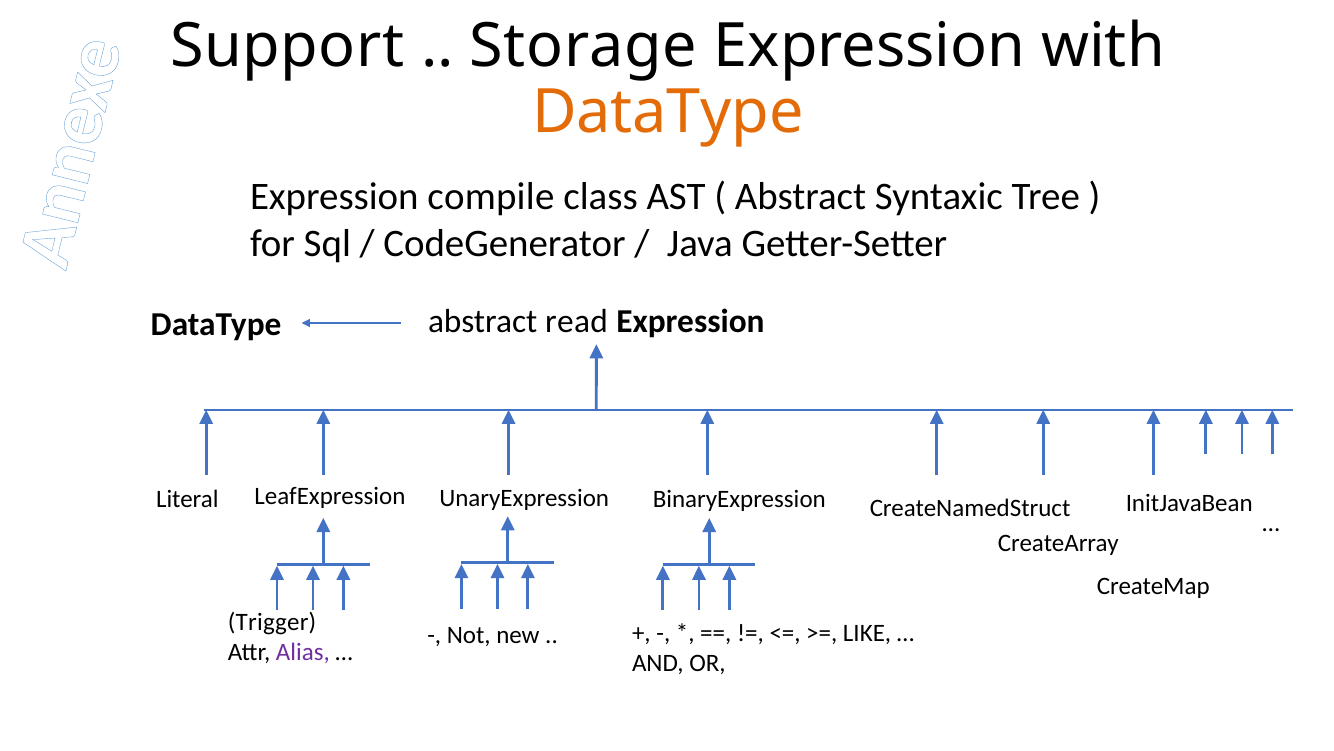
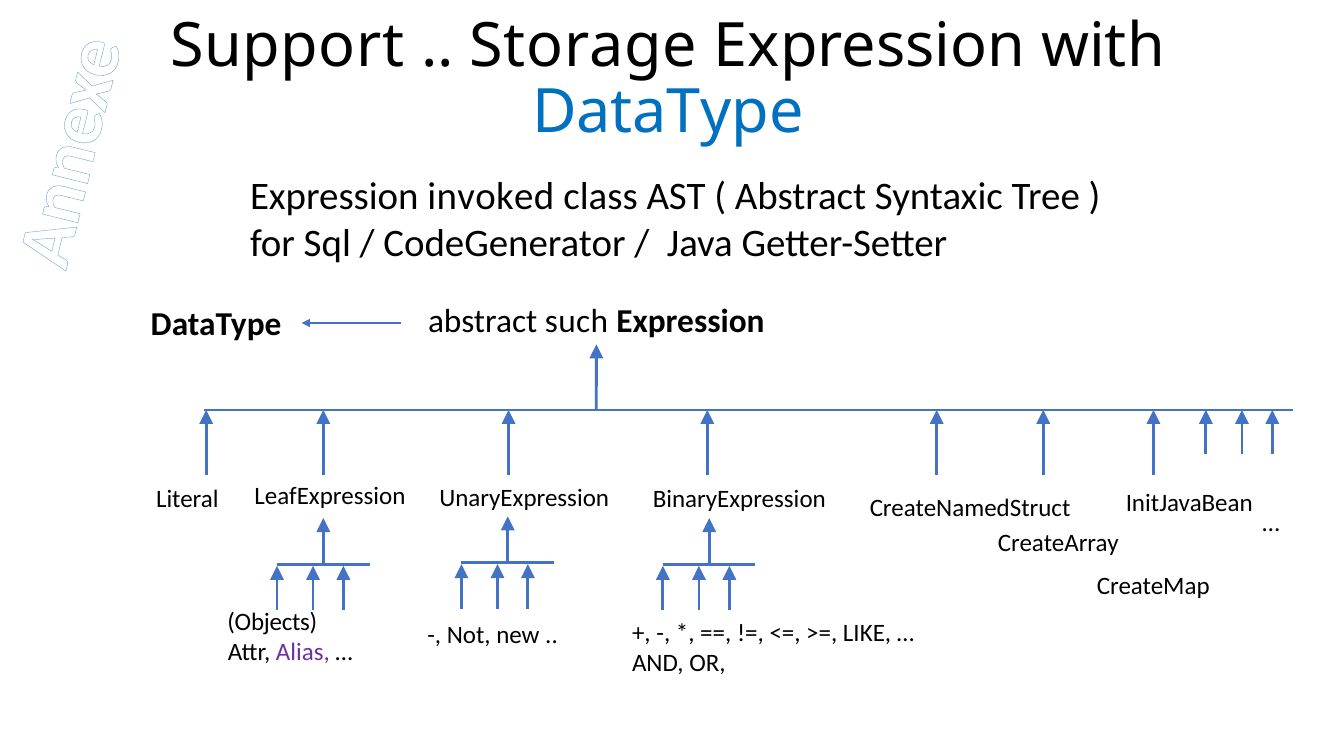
DataType colour: orange -> blue (668, 112)
compile: compile -> invoked (491, 197)
read: read -> such (577, 321)
Trigger: Trigger -> Objects (272, 622)
